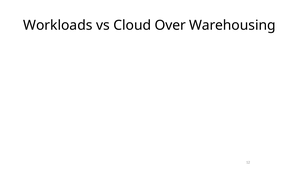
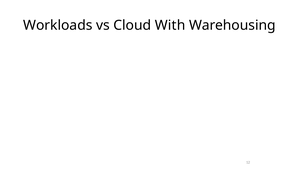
Over: Over -> With (170, 25)
